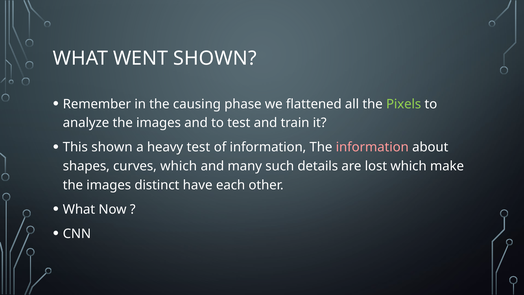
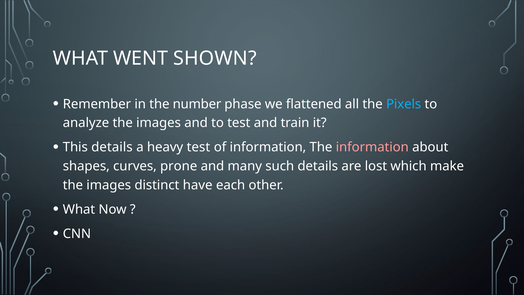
causing: causing -> number (197, 104)
Pixels colour: light green -> light blue (404, 104)
This shown: shown -> details (112, 147)
curves which: which -> prone (179, 166)
